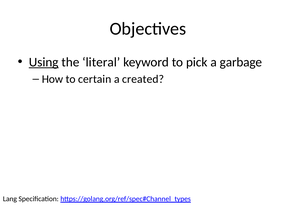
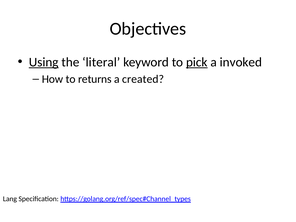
pick underline: none -> present (197, 62)
garbage: garbage -> invoked (241, 62)
certain: certain -> returns (95, 79)
